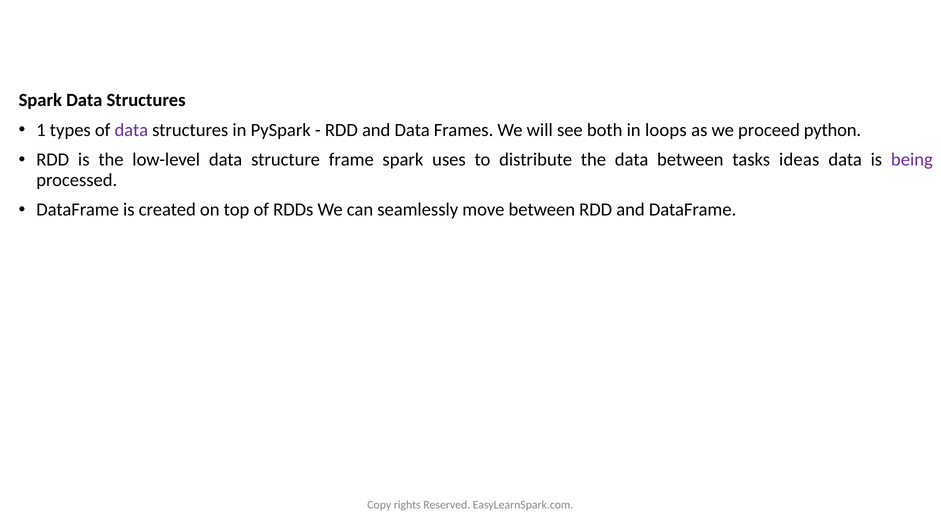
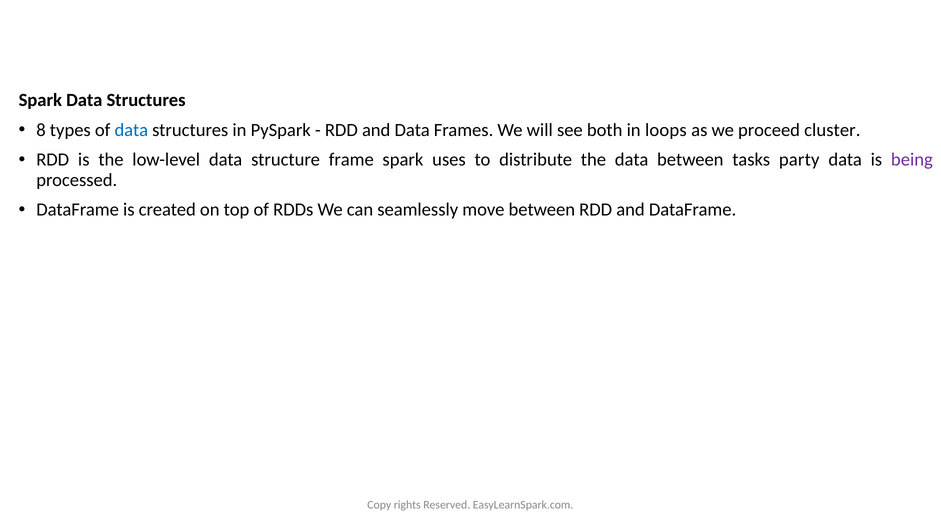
1: 1 -> 8 (41, 130)
data colour: purple -> blue (131, 130)
python: python -> cluster (832, 130)
ideas: ideas -> party (799, 160)
